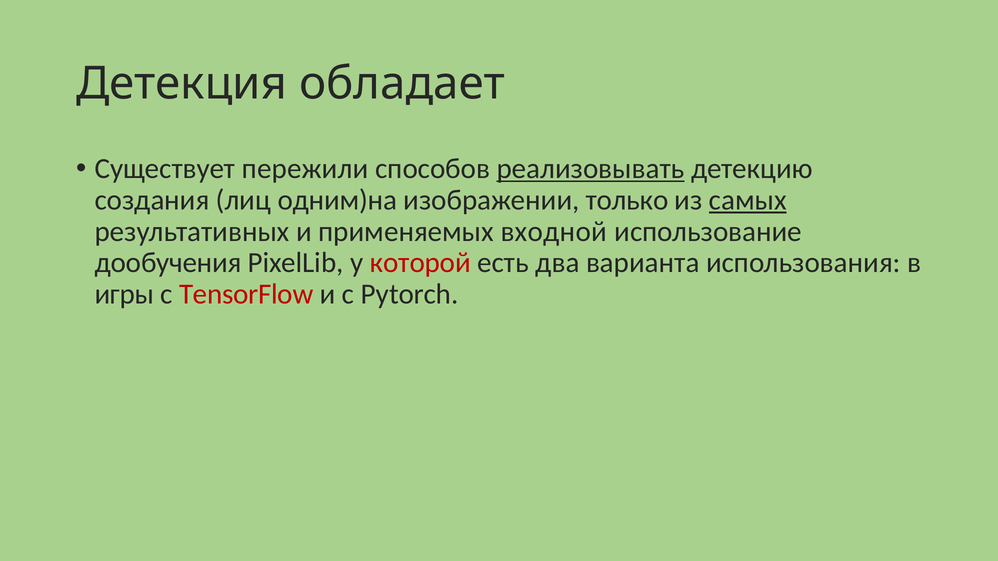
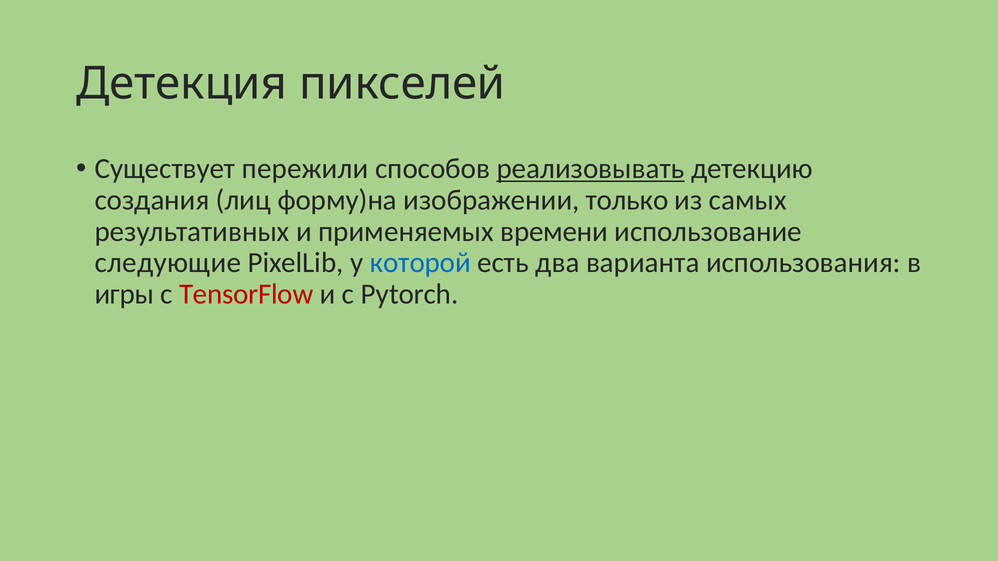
обладает: обладает -> пикселей (402, 84)
одним)на: одним)на -> форму)на (337, 200)
самых underline: present -> none (748, 200)
входной: входной -> времени (554, 232)
дообучения: дообучения -> следующие (168, 263)
которой colour: red -> blue (420, 263)
